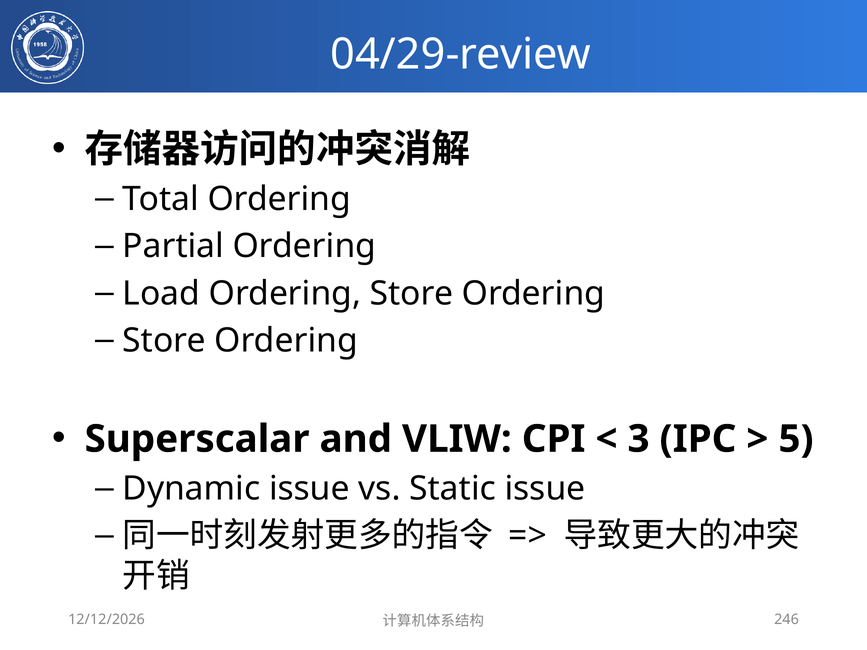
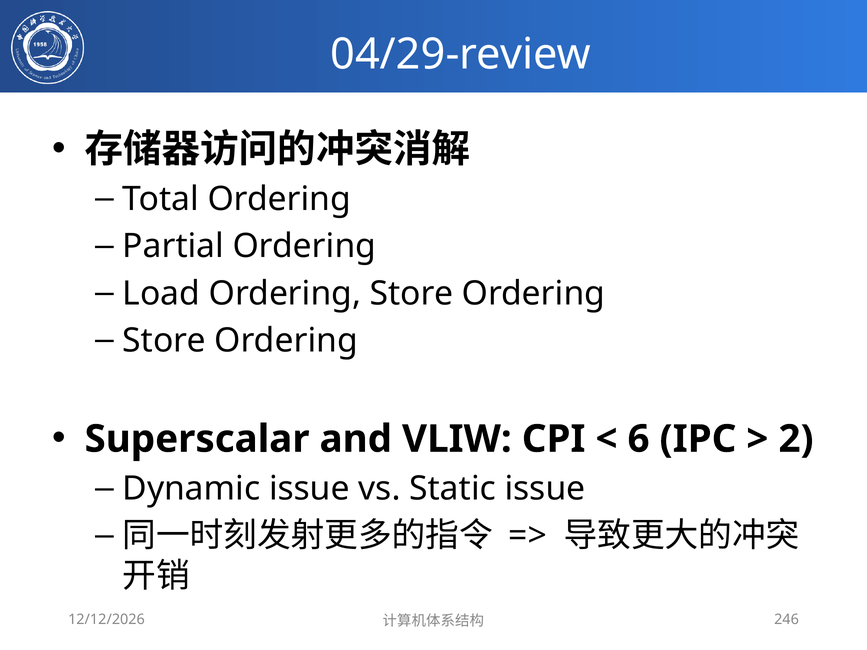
3: 3 -> 6 (639, 439)
5: 5 -> 2 (796, 439)
